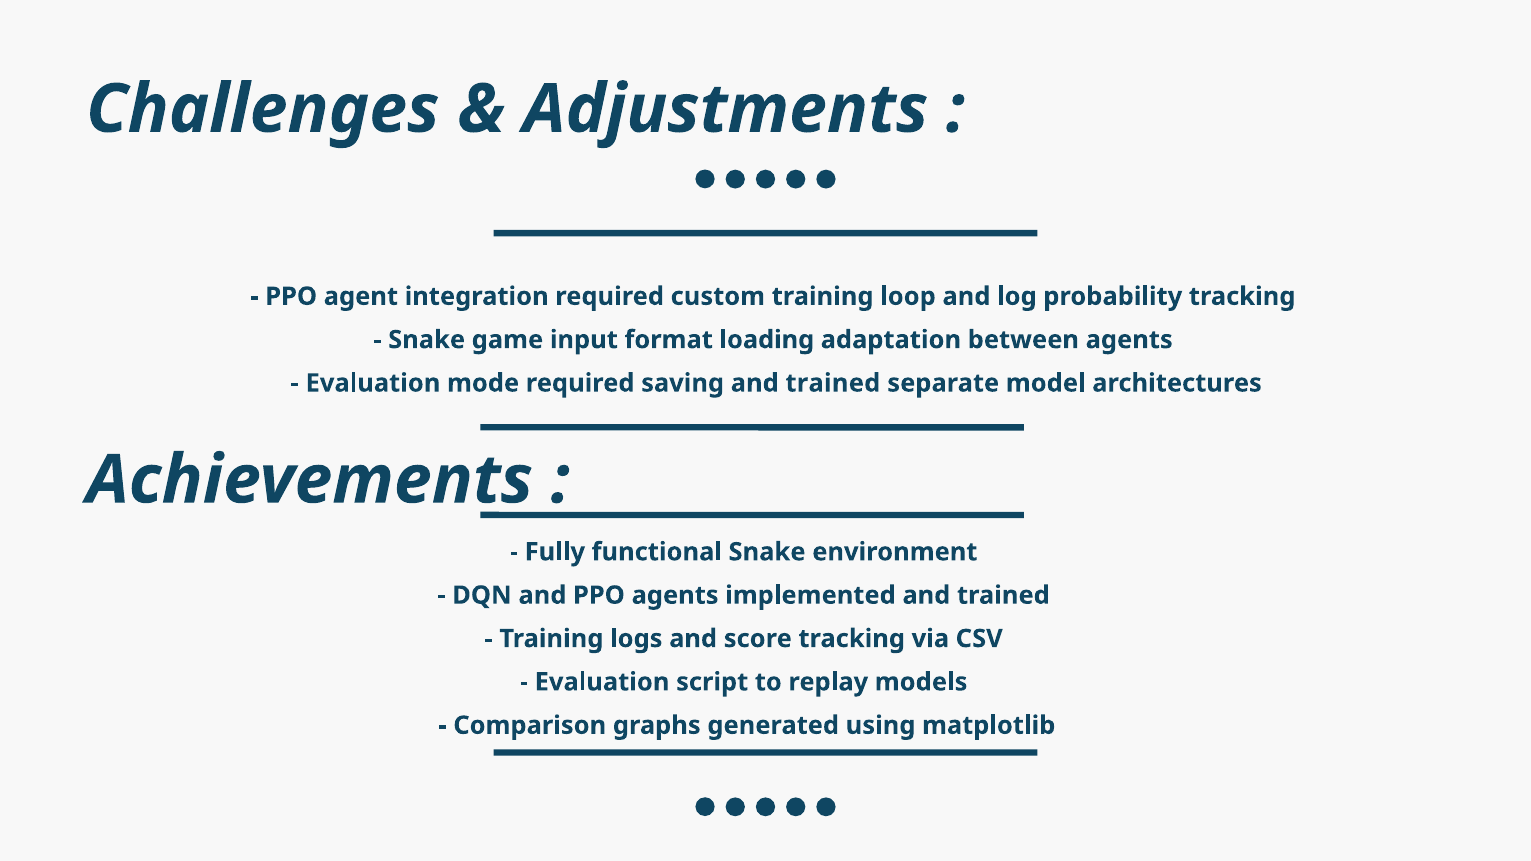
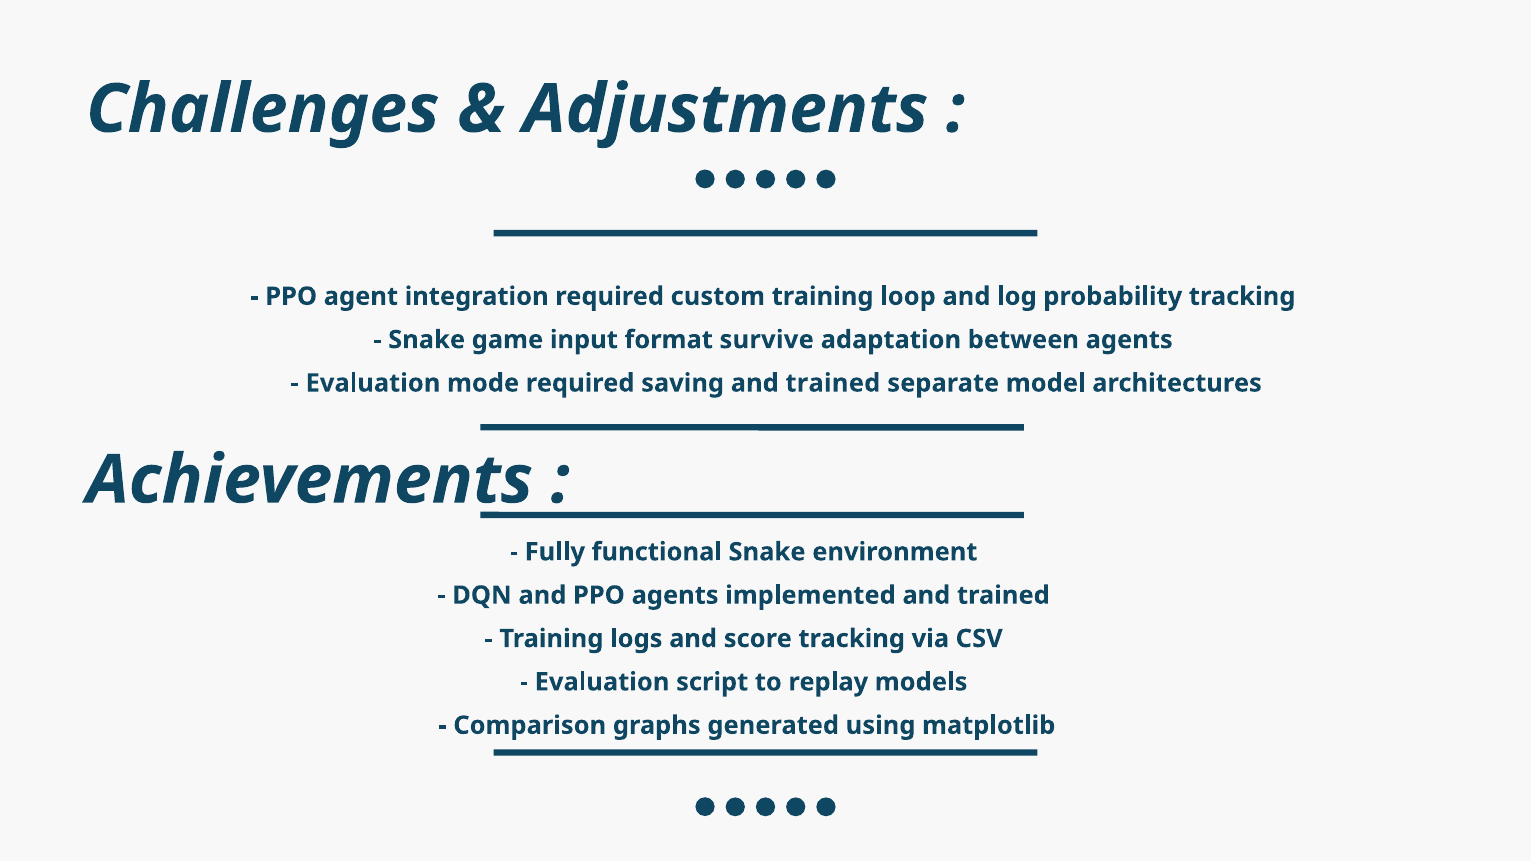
loading: loading -> survive (767, 340)
